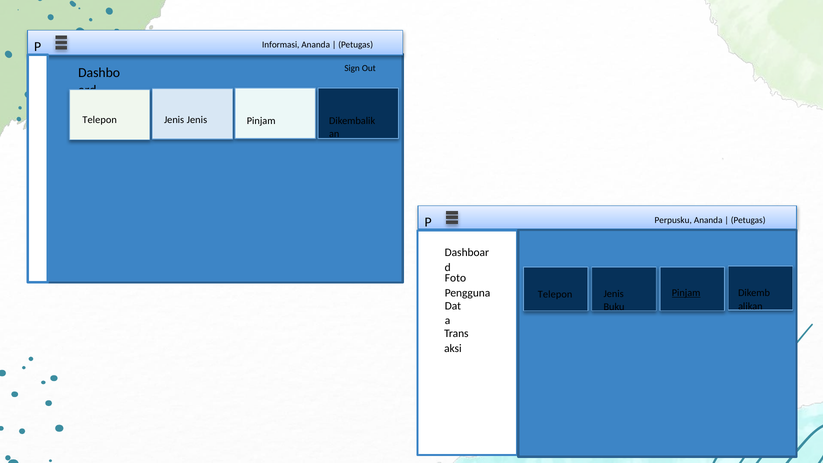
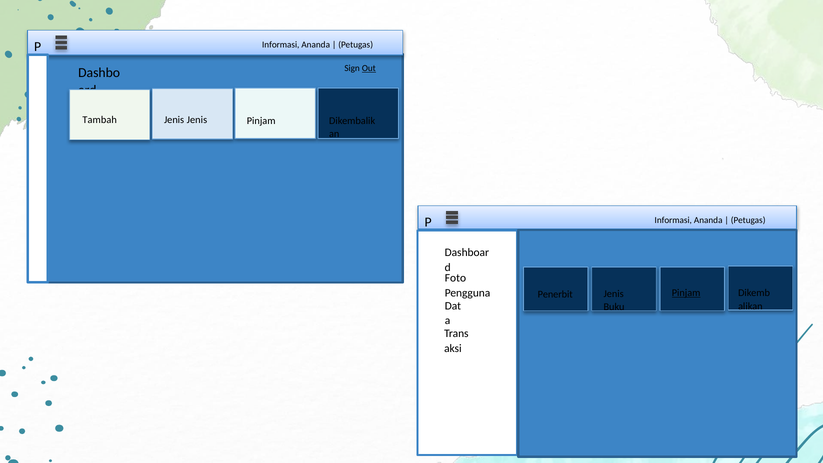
Out underline: none -> present (369, 68)
Telepon: Telepon -> Tambah (100, 120)
Perpusku: Perpusku -> Informasi (673, 220)
Telepon: Telepon -> Penerbit (555, 294)
